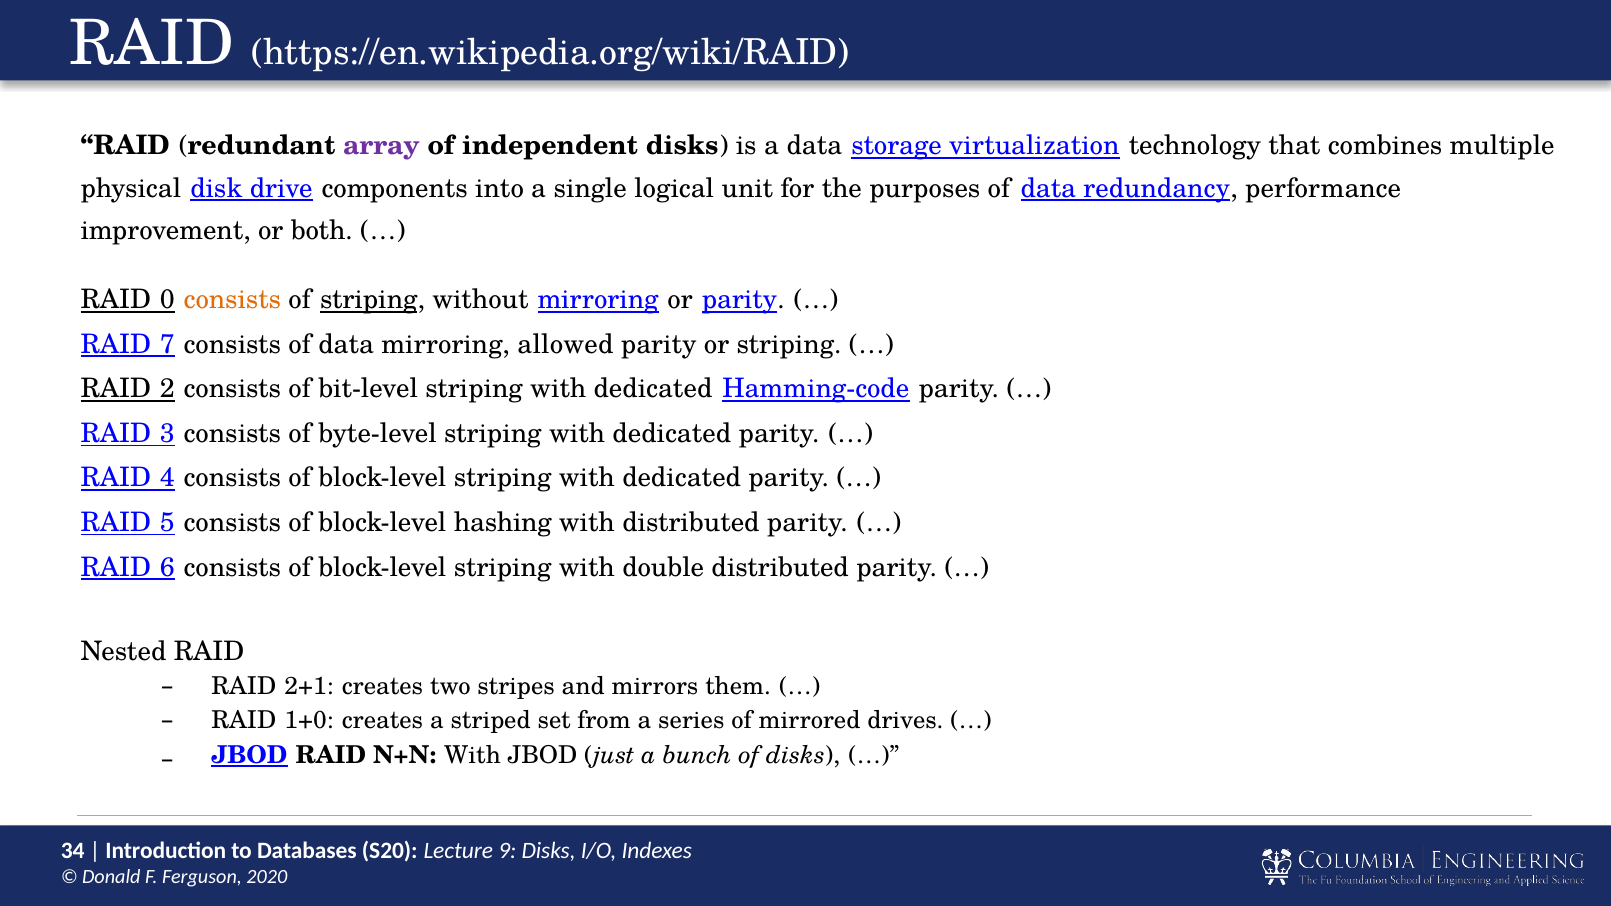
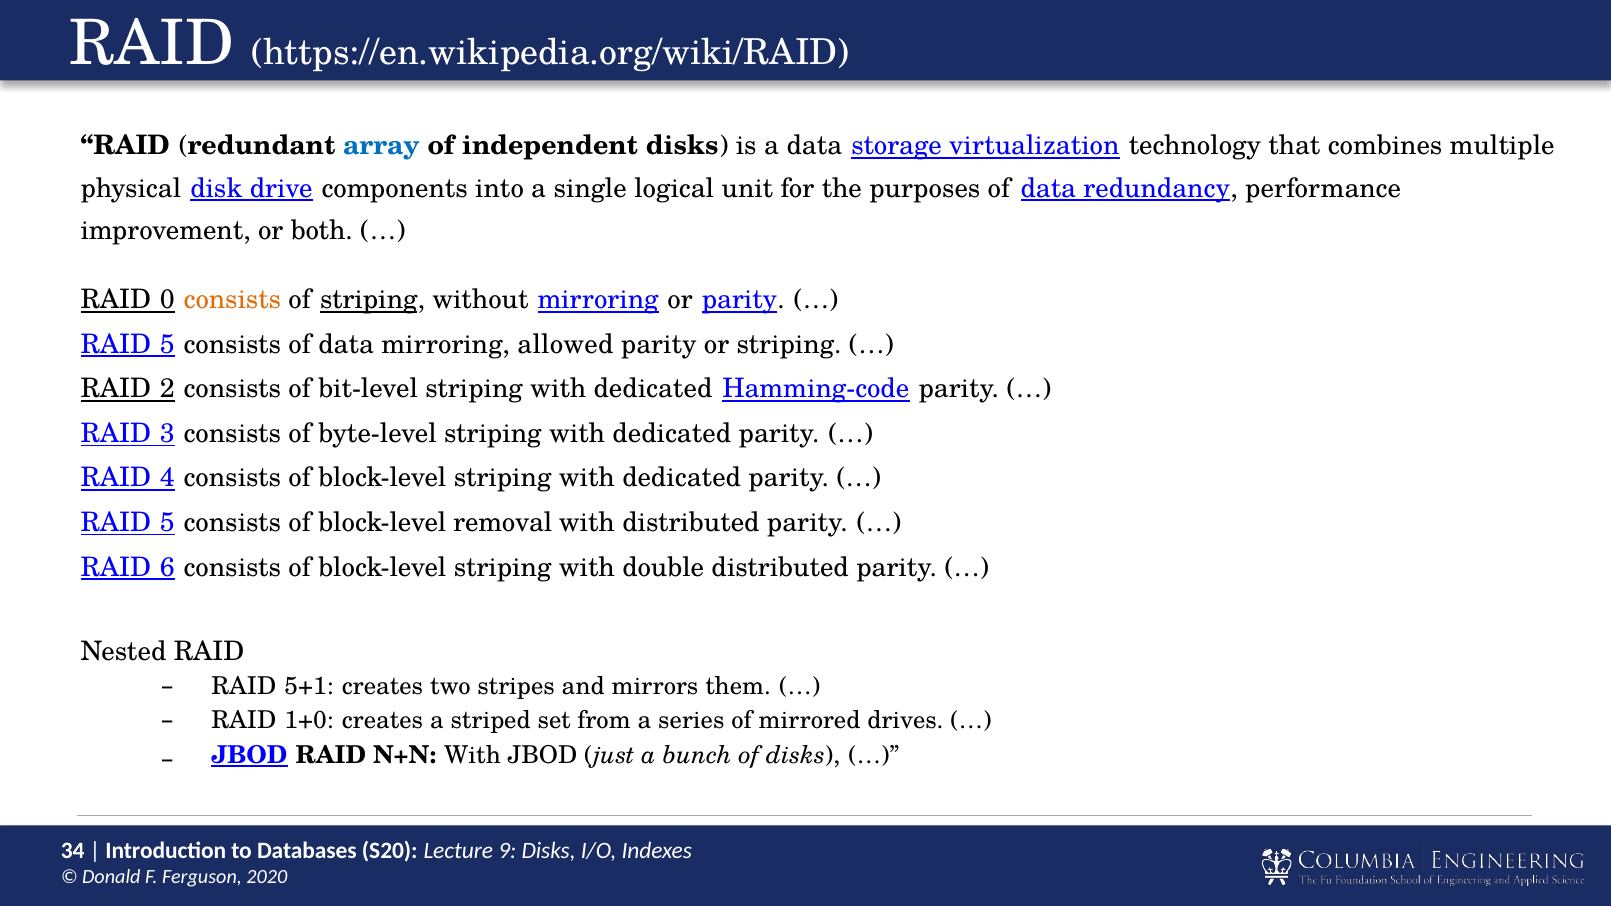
array colour: purple -> blue (381, 146)
7: 7 -> 5 (167, 345)
hashing: hashing -> removal (503, 523)
2+1: 2+1 -> 5+1 (309, 687)
